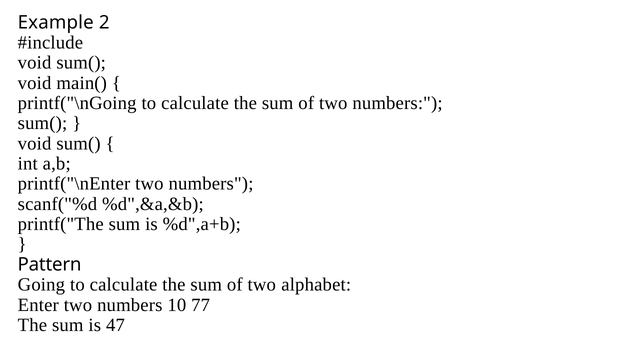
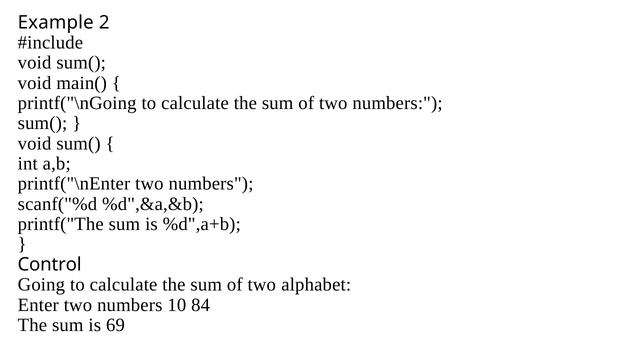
Pattern: Pattern -> Control (50, 264)
77: 77 -> 84 (201, 305)
47: 47 -> 69 (115, 325)
